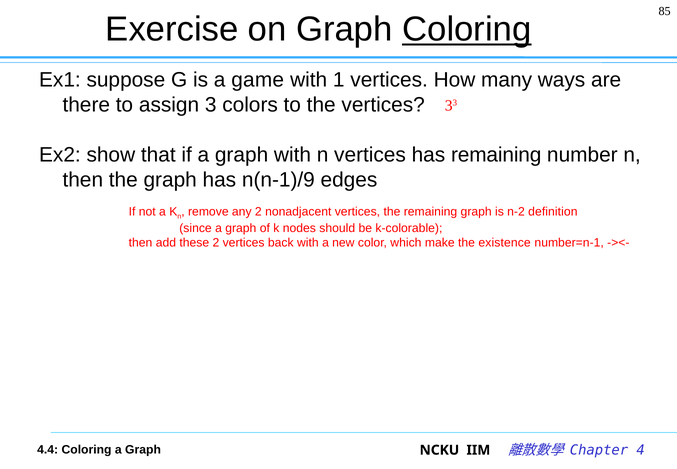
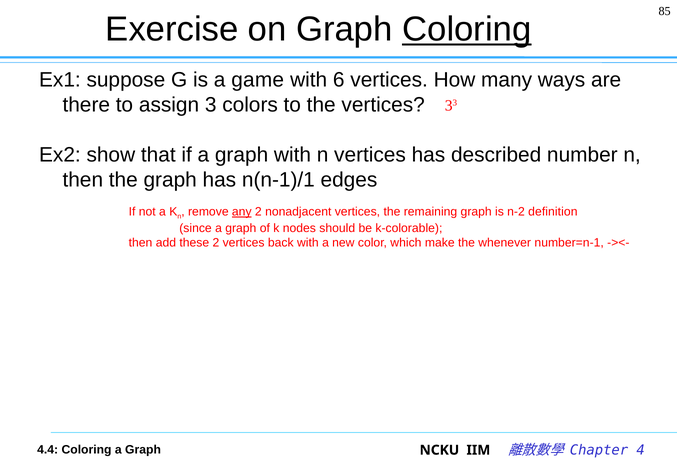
1: 1 -> 6 (339, 80)
has remaining: remaining -> described (496, 155)
n(n-1)/9: n(n-1)/9 -> n(n-1)/1 (278, 180)
any underline: none -> present (242, 212)
existence: existence -> whenever (505, 243)
